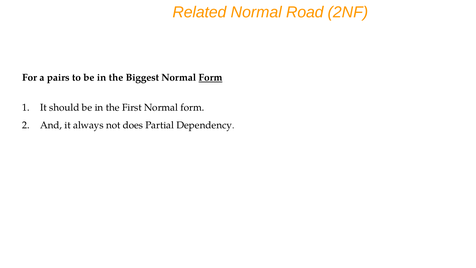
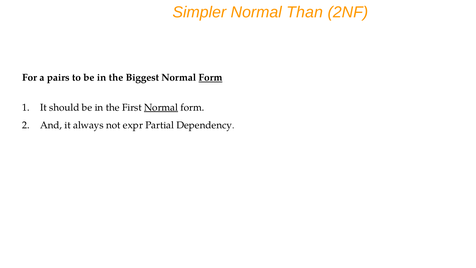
Related: Related -> Simpler (199, 12)
Road: Road -> Than (305, 12)
Normal underline: none -> present (161, 107)
does: does -> expr (133, 125)
